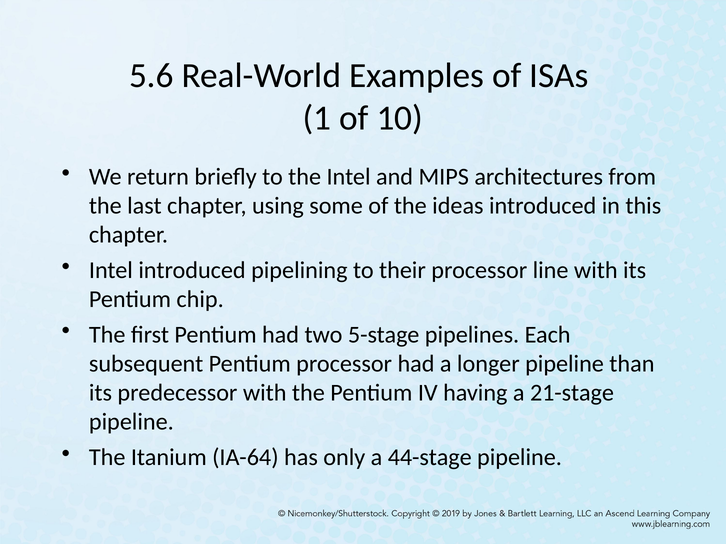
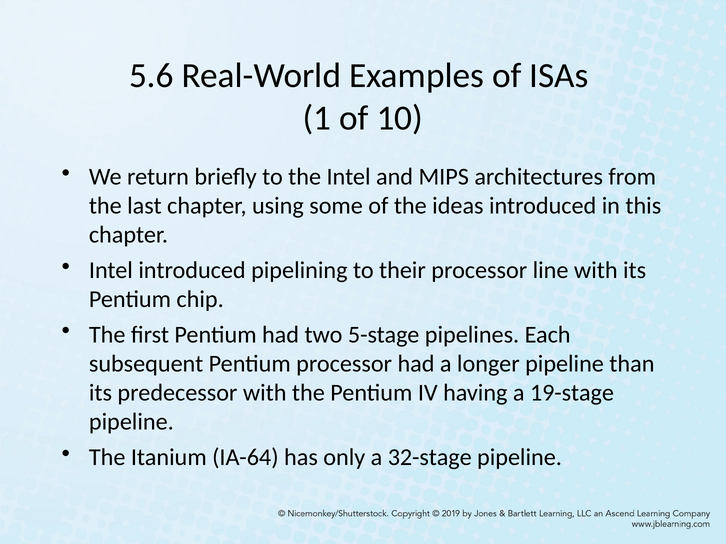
21-stage: 21-stage -> 19-stage (572, 393)
44-stage: 44-stage -> 32-stage (430, 458)
